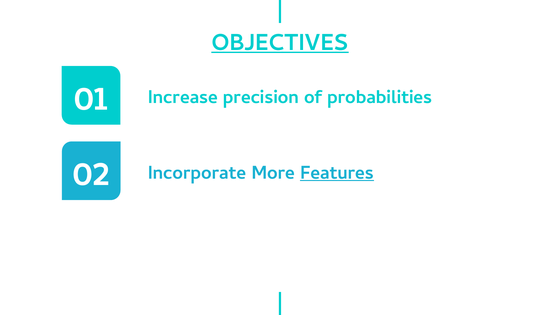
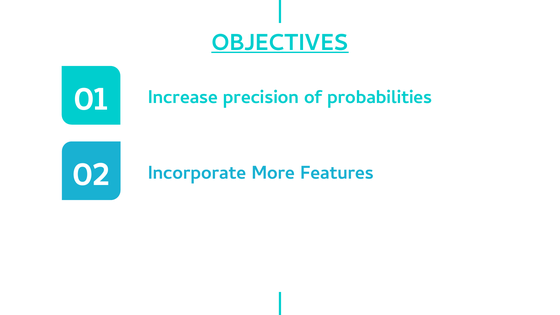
Features underline: present -> none (337, 173)
